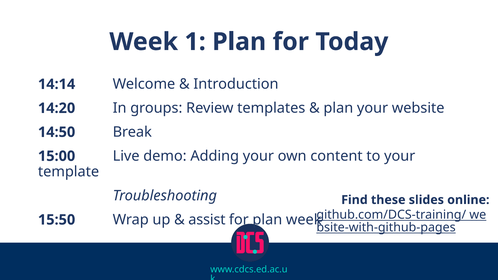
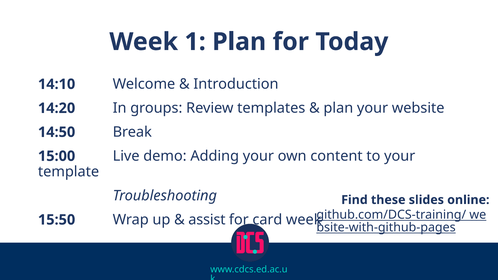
14:14: 14:14 -> 14:10 (57, 84)
for plan: plan -> card (267, 220)
